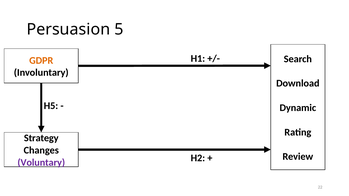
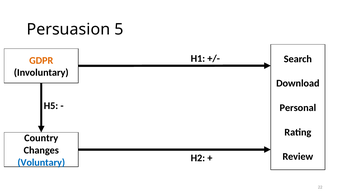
Dynamic: Dynamic -> Personal (298, 108)
Strategy: Strategy -> Country (41, 138)
Voluntary colour: purple -> blue (41, 163)
